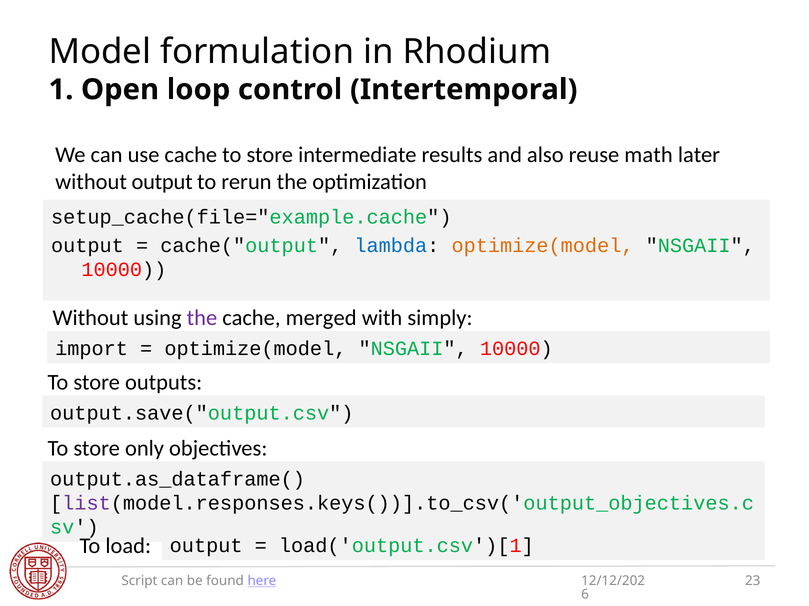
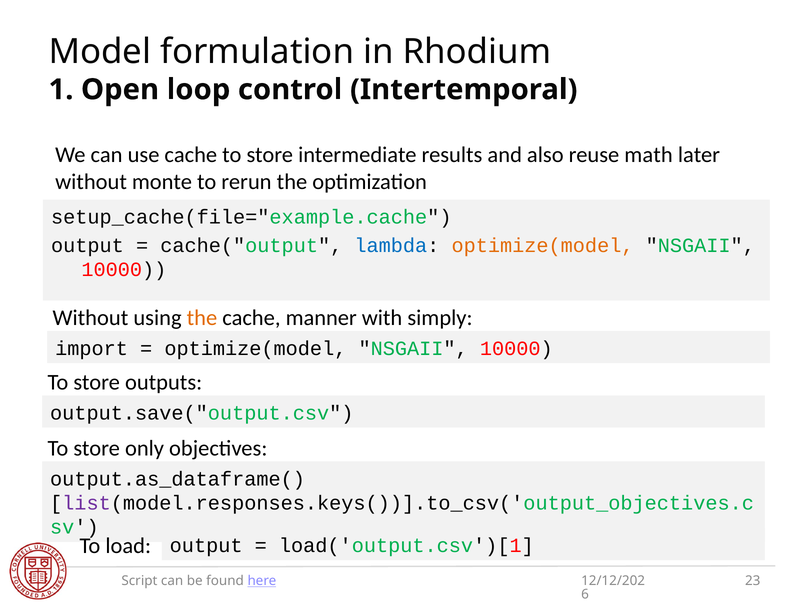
without output: output -> monte (162, 182)
the colour: purple -> orange (202, 318)
merged: merged -> manner (321, 318)
